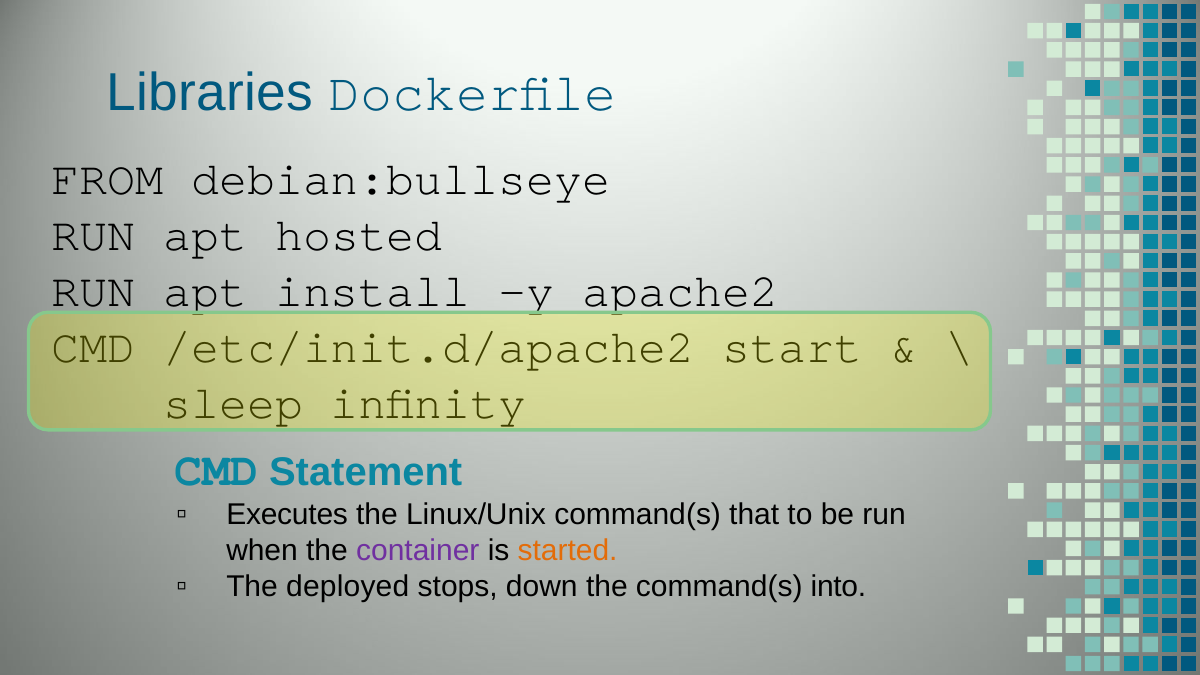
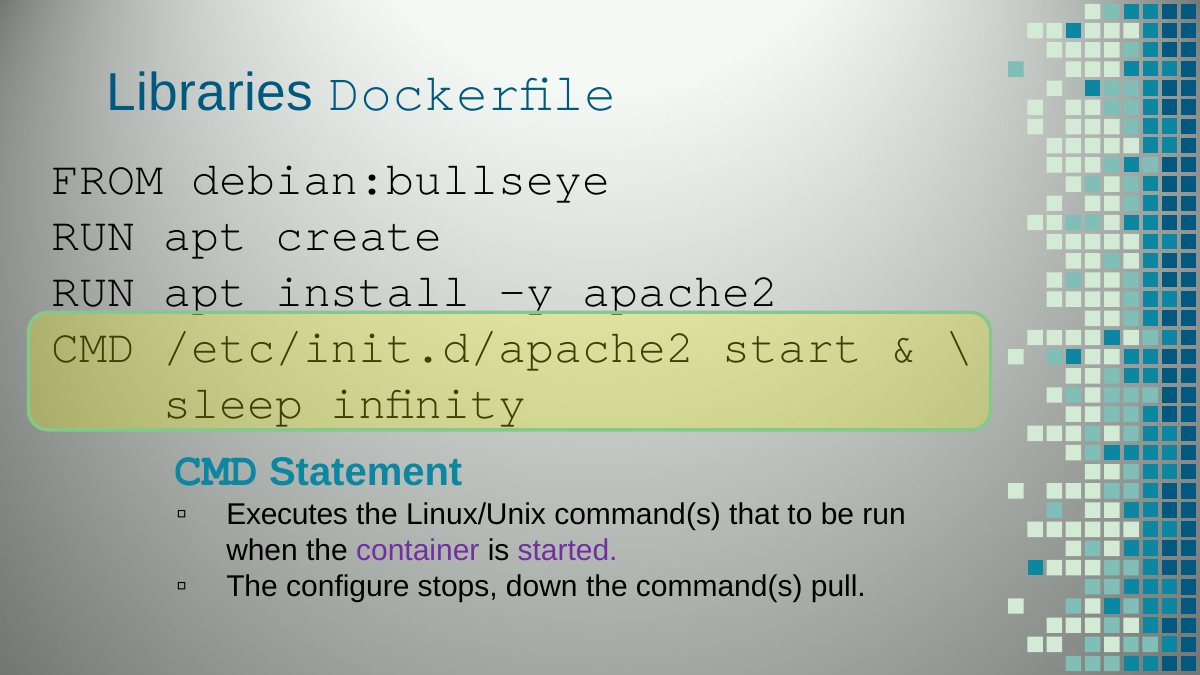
hosted: hosted -> create (359, 235)
started colour: orange -> purple (568, 551)
deployed: deployed -> configure (348, 587)
into: into -> pull (838, 587)
